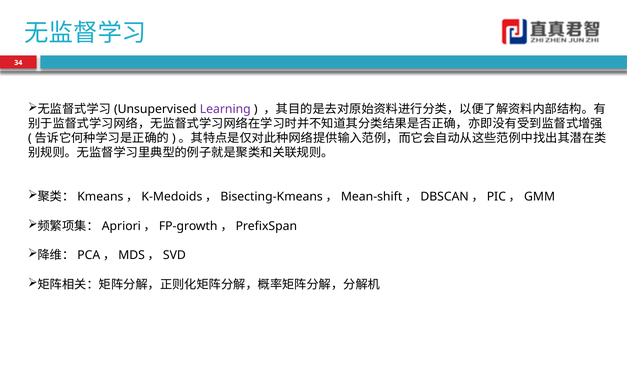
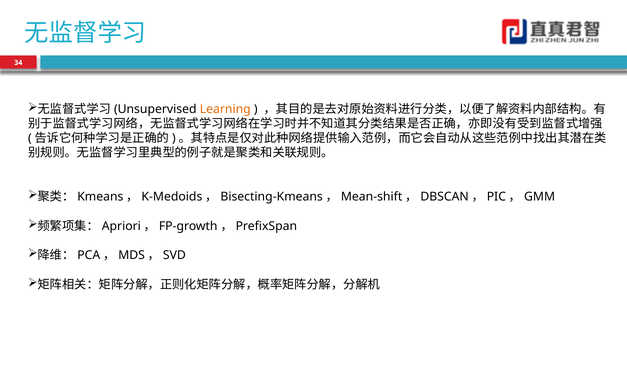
Learning colour: purple -> orange (225, 109)
